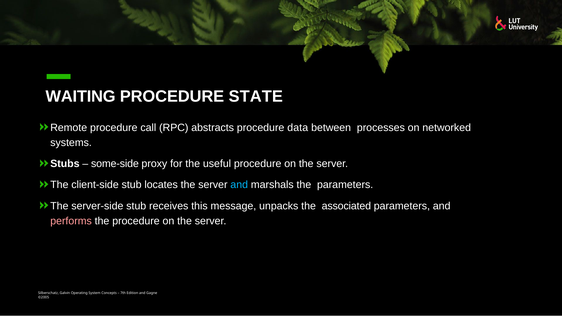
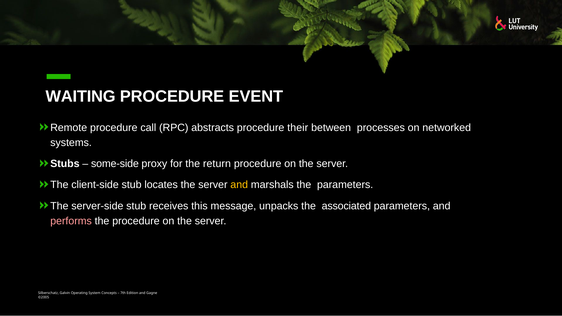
STATE: STATE -> EVENT (256, 97)
data: data -> their (298, 128)
useful: useful -> return (217, 164)
and colour: light blue -> yellow (239, 185)
